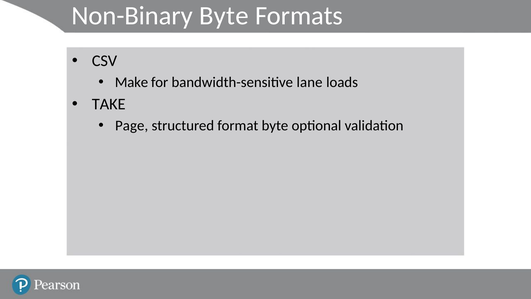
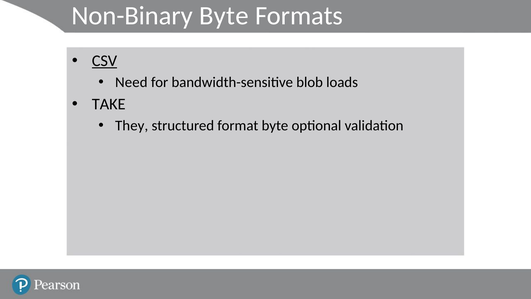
CSV underline: none -> present (104, 61)
Make: Make -> Need (131, 82)
lane: lane -> blob (310, 82)
Page: Page -> They (132, 126)
